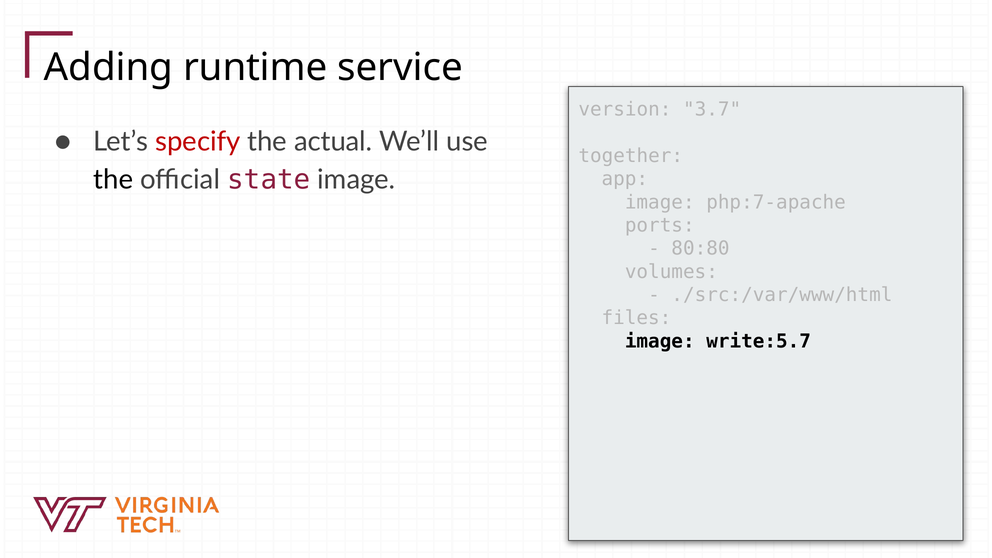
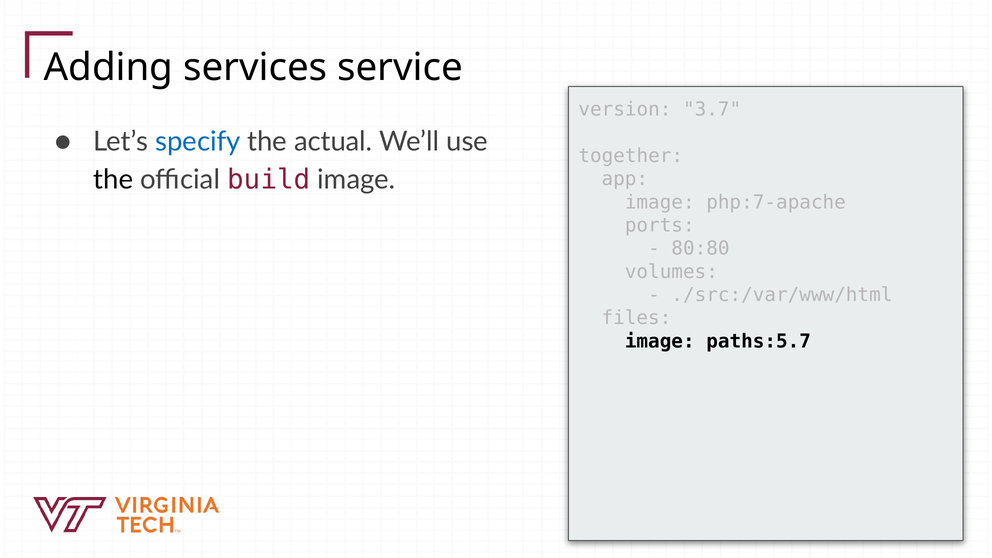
runtime: runtime -> services (255, 68)
specify colour: red -> blue (198, 142)
state: state -> build (269, 180)
write:5.7: write:5.7 -> paths:5.7 (759, 341)
